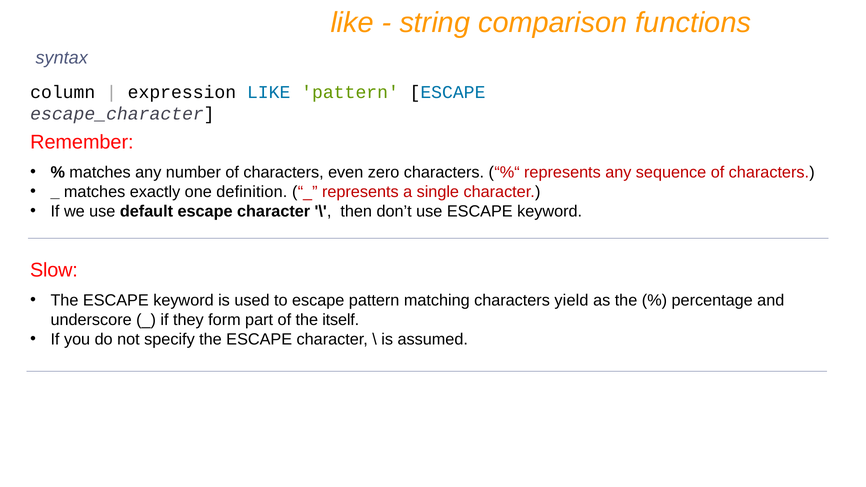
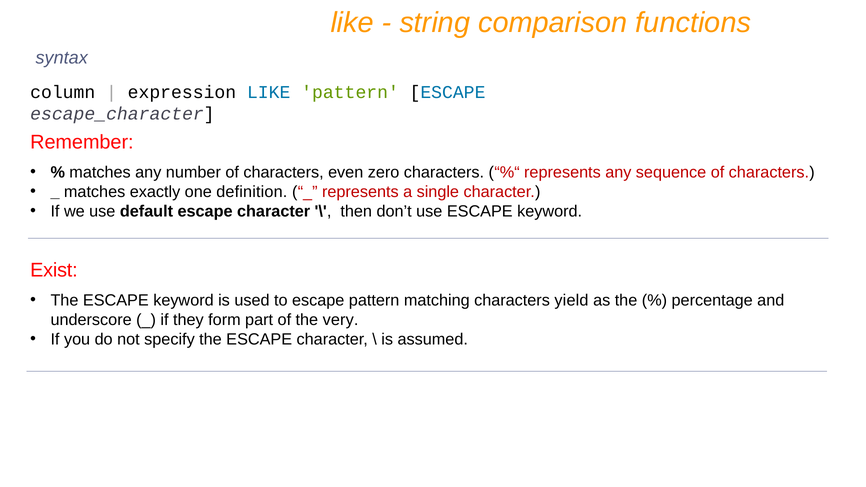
Slow: Slow -> Exist (54, 270)
itself: itself -> very (341, 320)
